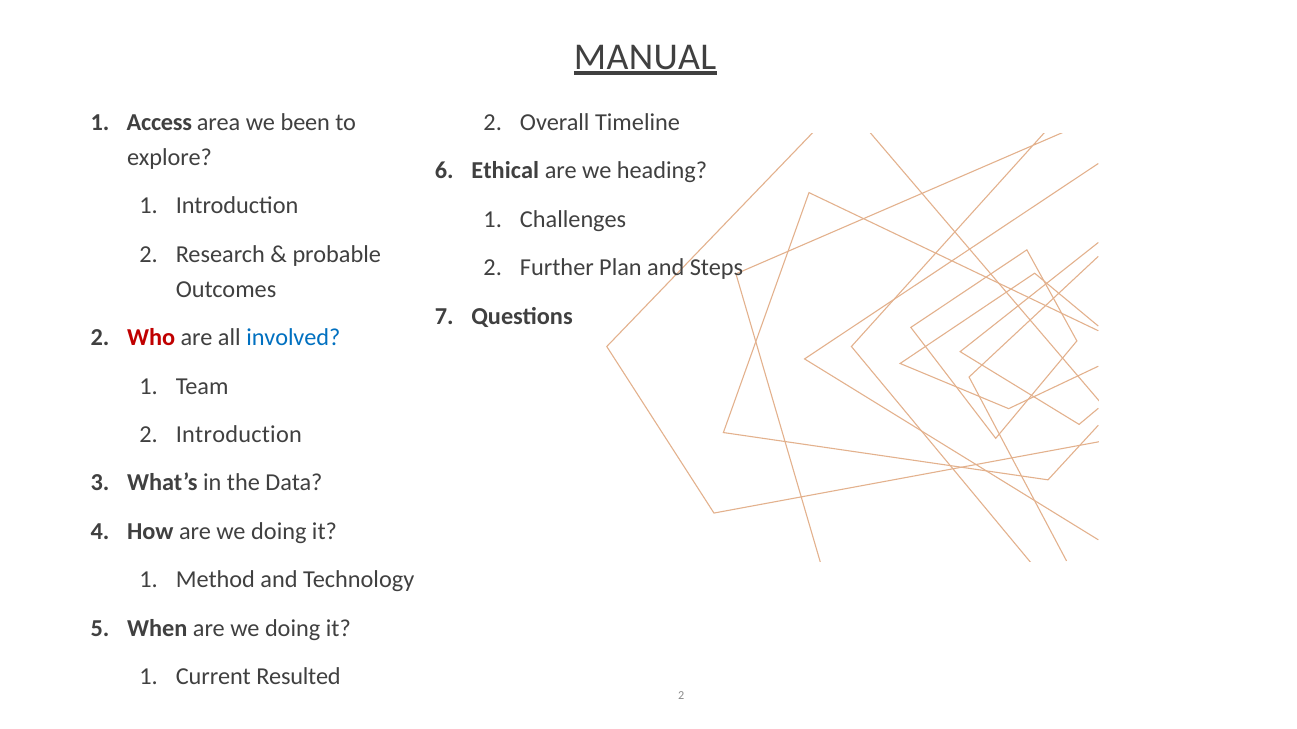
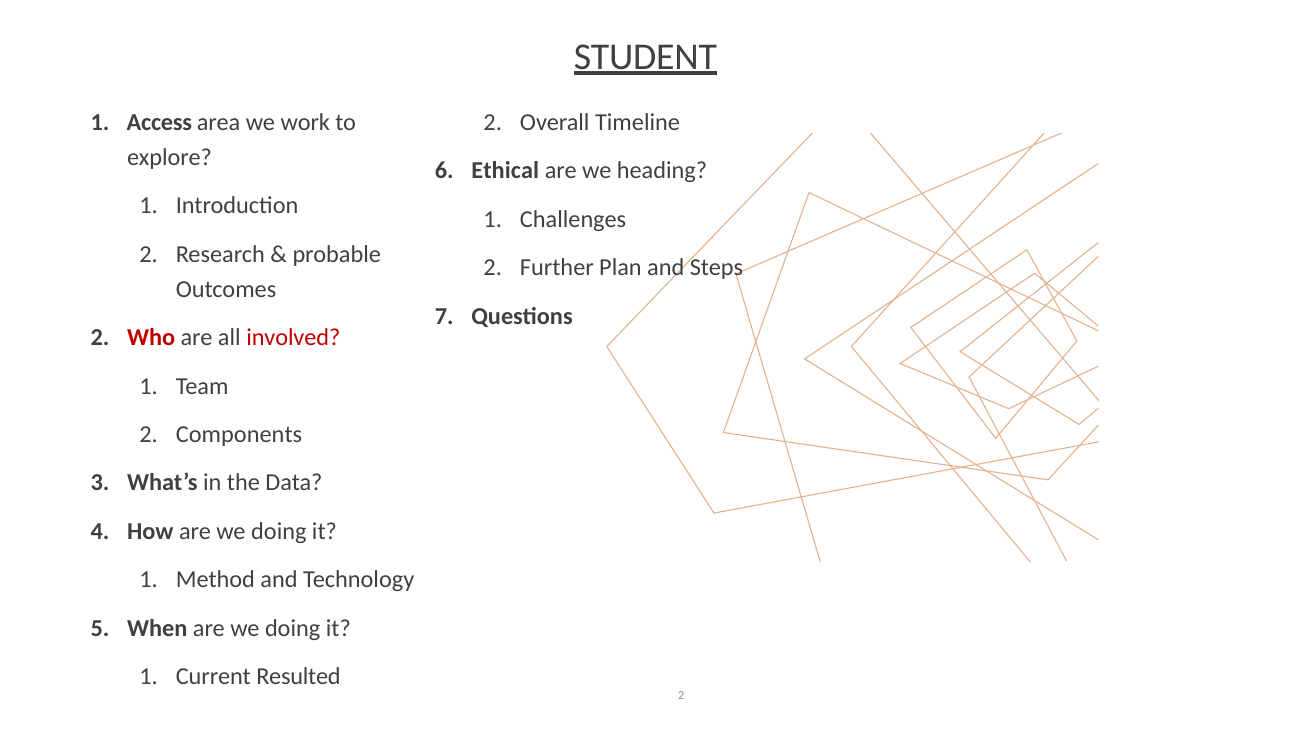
MANUAL: MANUAL -> STUDENT (645, 57)
been: been -> work (305, 122)
involved colour: blue -> red (293, 338)
2 Introduction: Introduction -> Components (239, 435)
